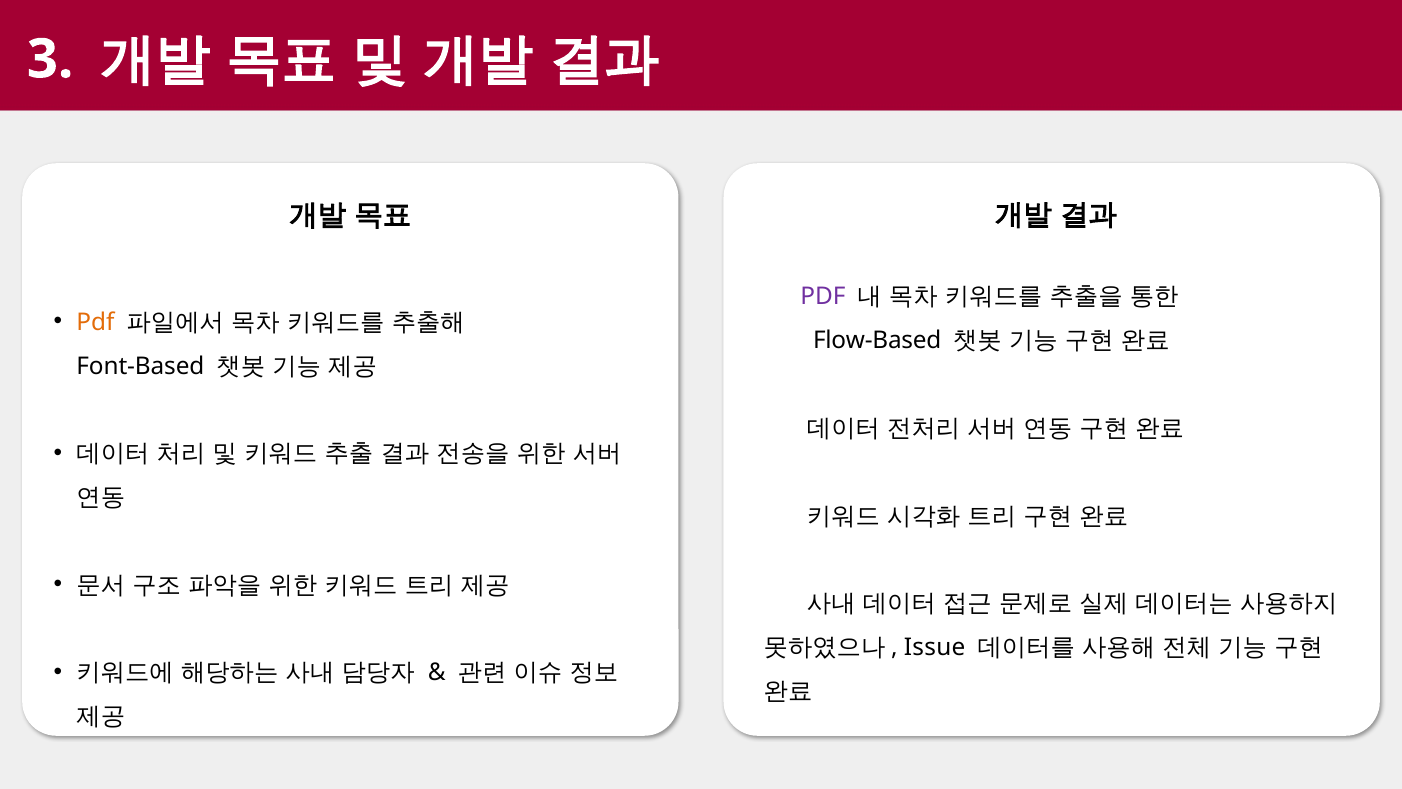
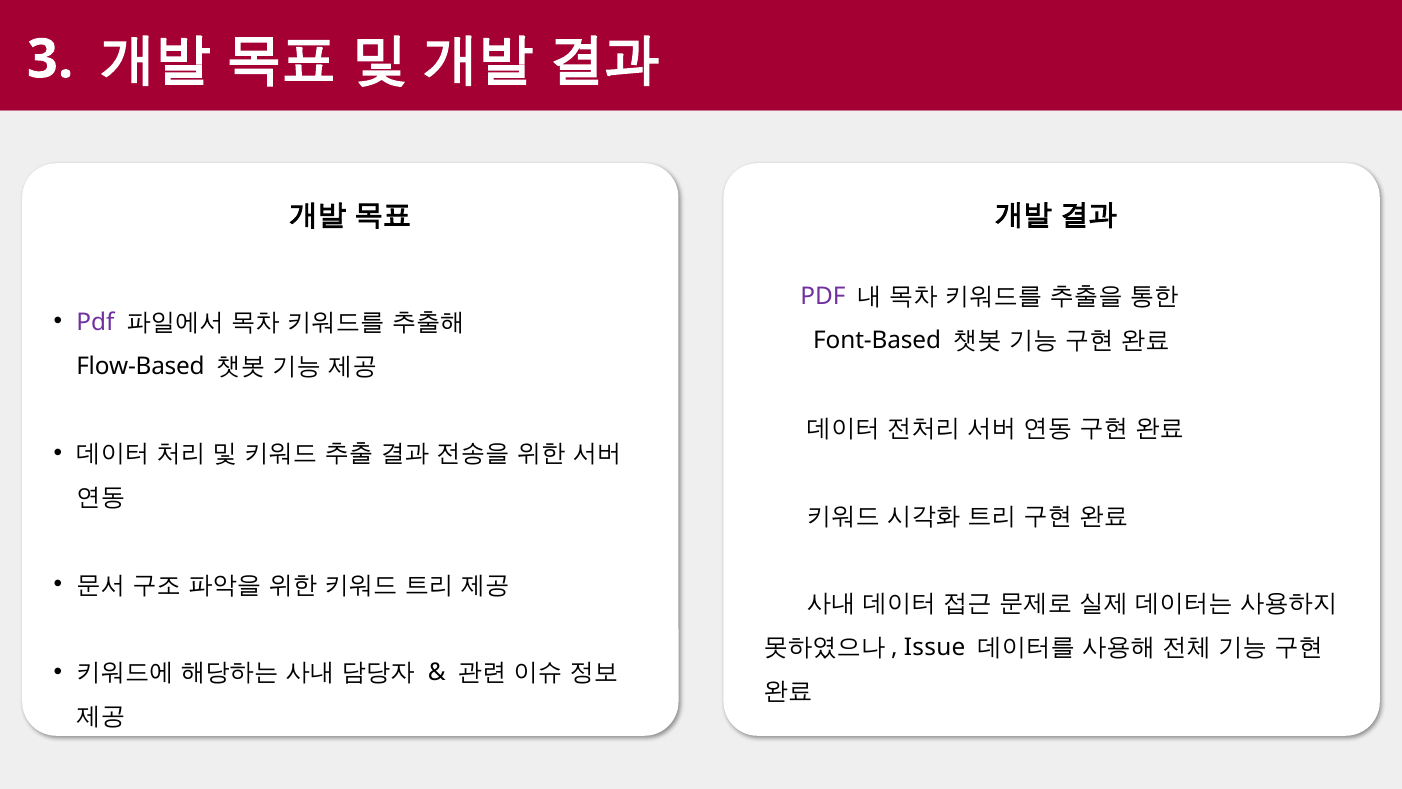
Pdf colour: orange -> purple (96, 322)
Flow-Based: Flow-Based -> Font-Based (877, 341)
Font-Based: Font-Based -> Flow-Based (140, 366)
